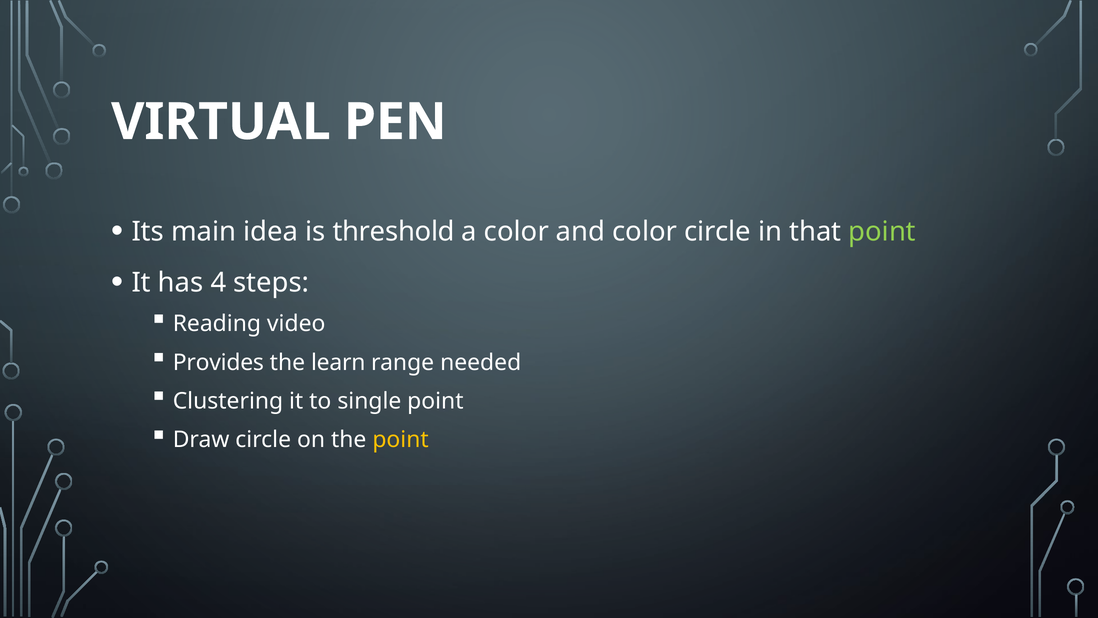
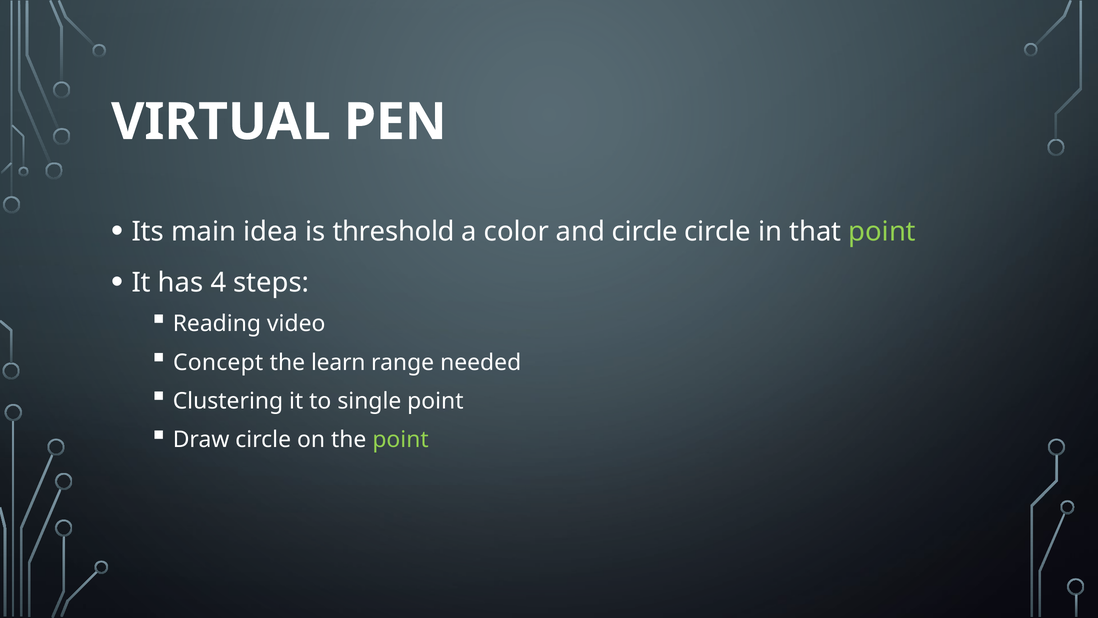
and color: color -> circle (645, 232)
Provides: Provides -> Concept (218, 362)
point colour: yellow -> light green (401, 440)
